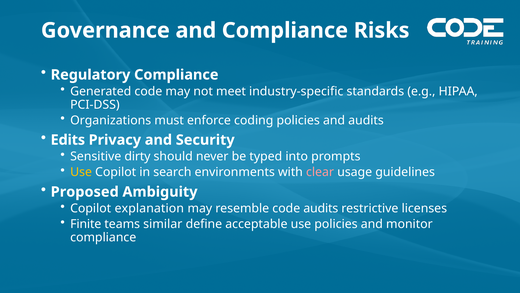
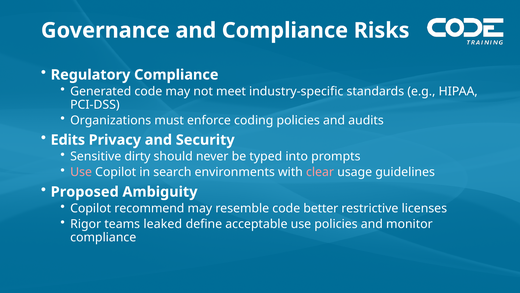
Use colour: yellow -> pink (81, 172)
explanation: explanation -> recommend (149, 208)
code audits: audits -> better (321, 208)
Finite: Finite -> Rigor (86, 224)
similar: similar -> leaked (163, 224)
